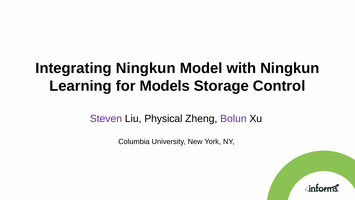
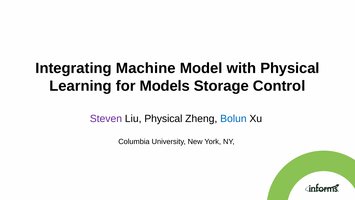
Integrating Ningkun: Ningkun -> Machine (146, 68)
with Ningkun: Ningkun -> Physical (290, 68)
Bolun colour: purple -> blue (233, 118)
